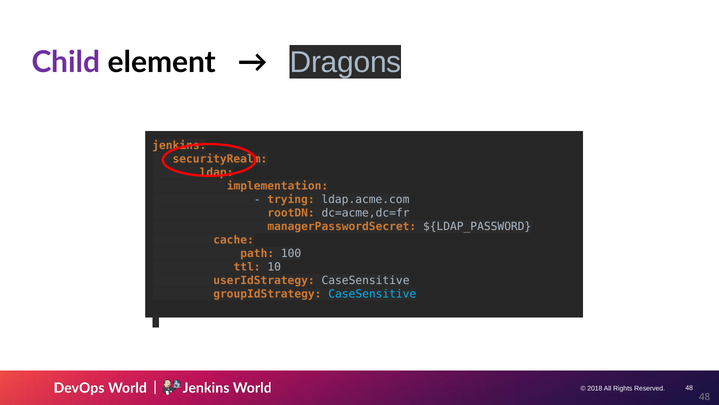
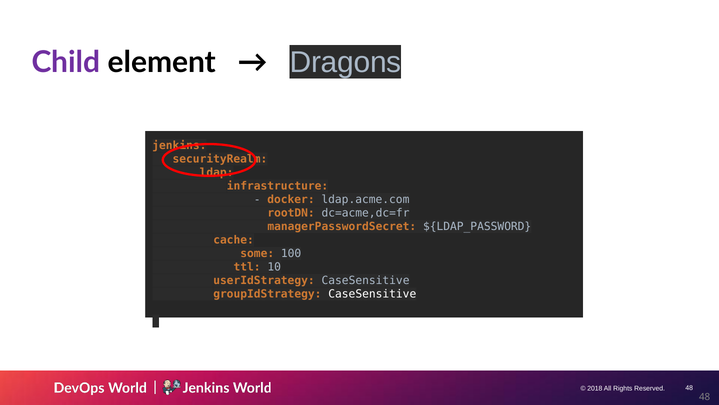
implementation: implementation -> infrastructure (277, 186)
trying: trying -> docker (291, 200)
path: path -> some (257, 254)
CaseSensitive colour: light blue -> white (372, 294)
